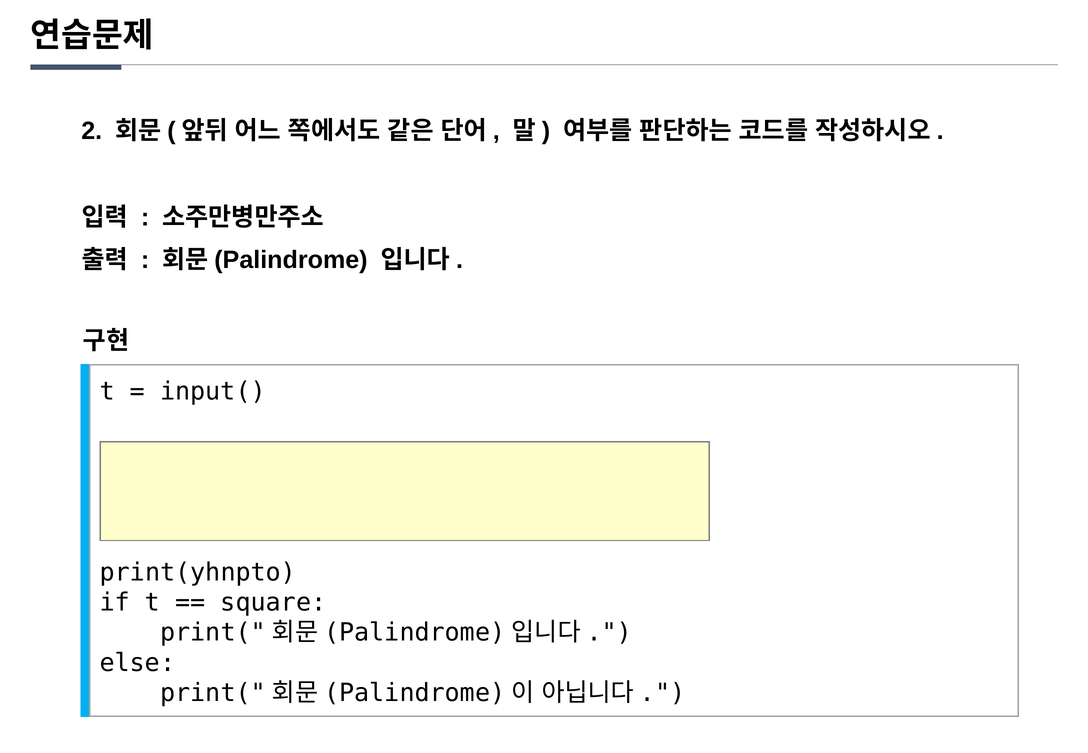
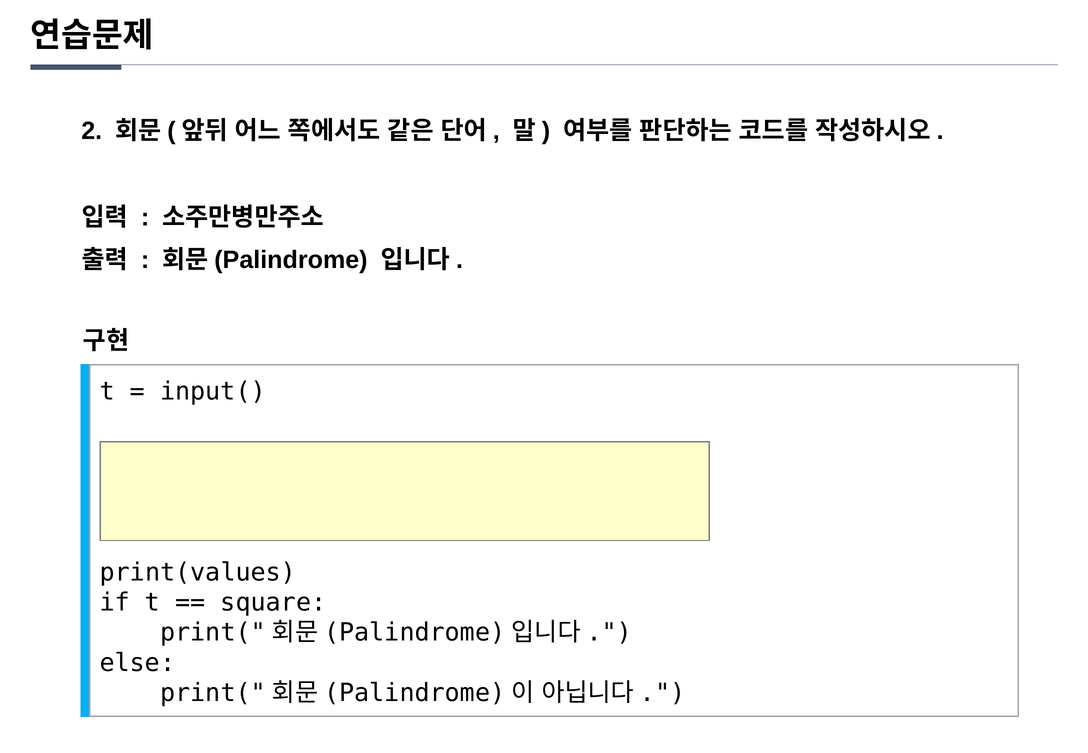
print(yhnpto: print(yhnpto -> print(values (198, 573)
